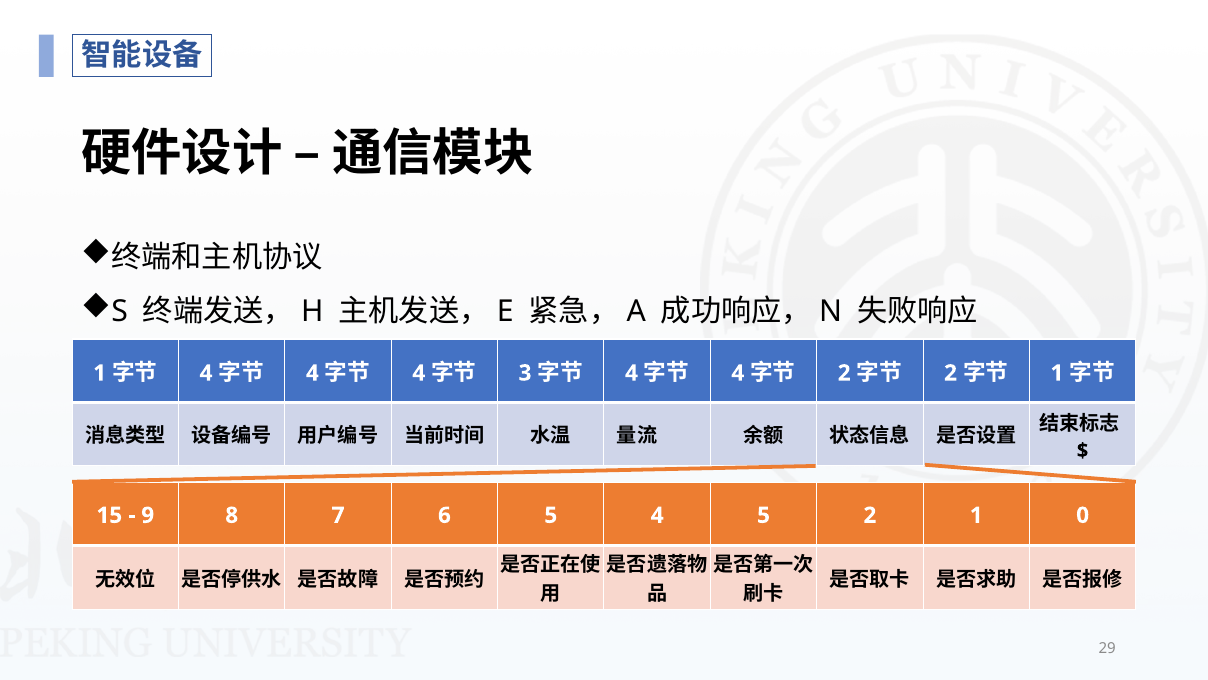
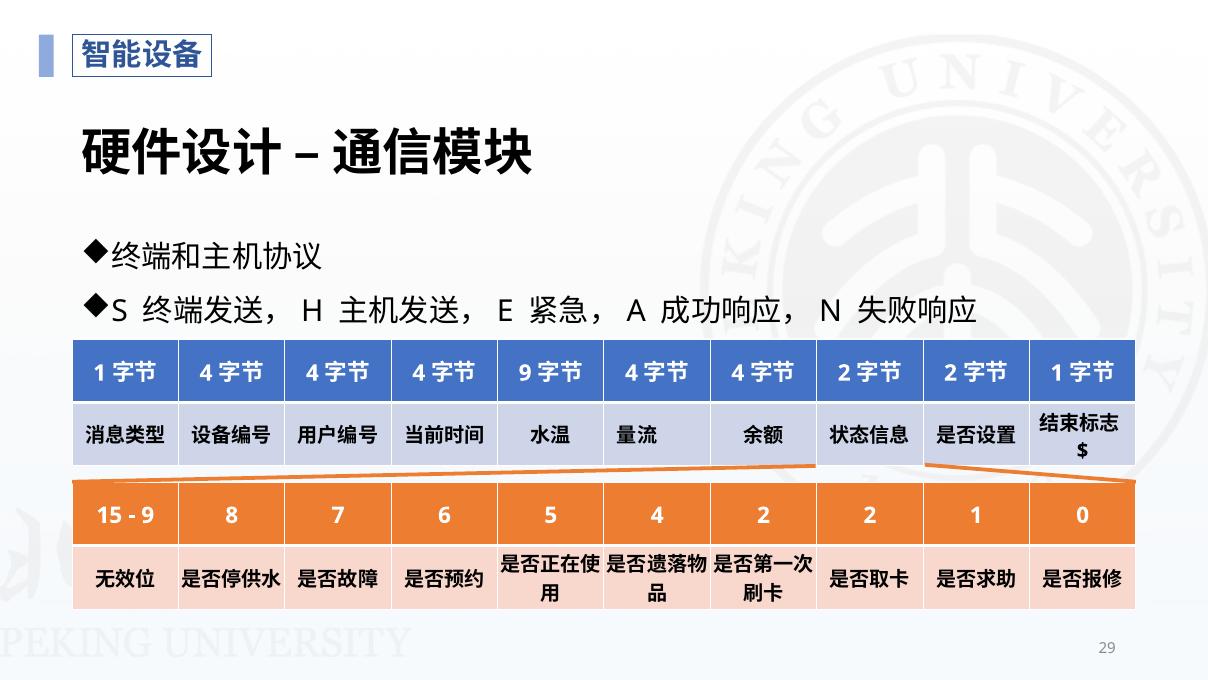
3: 3 -> 9 (525, 373)
4 5: 5 -> 2 (764, 515)
